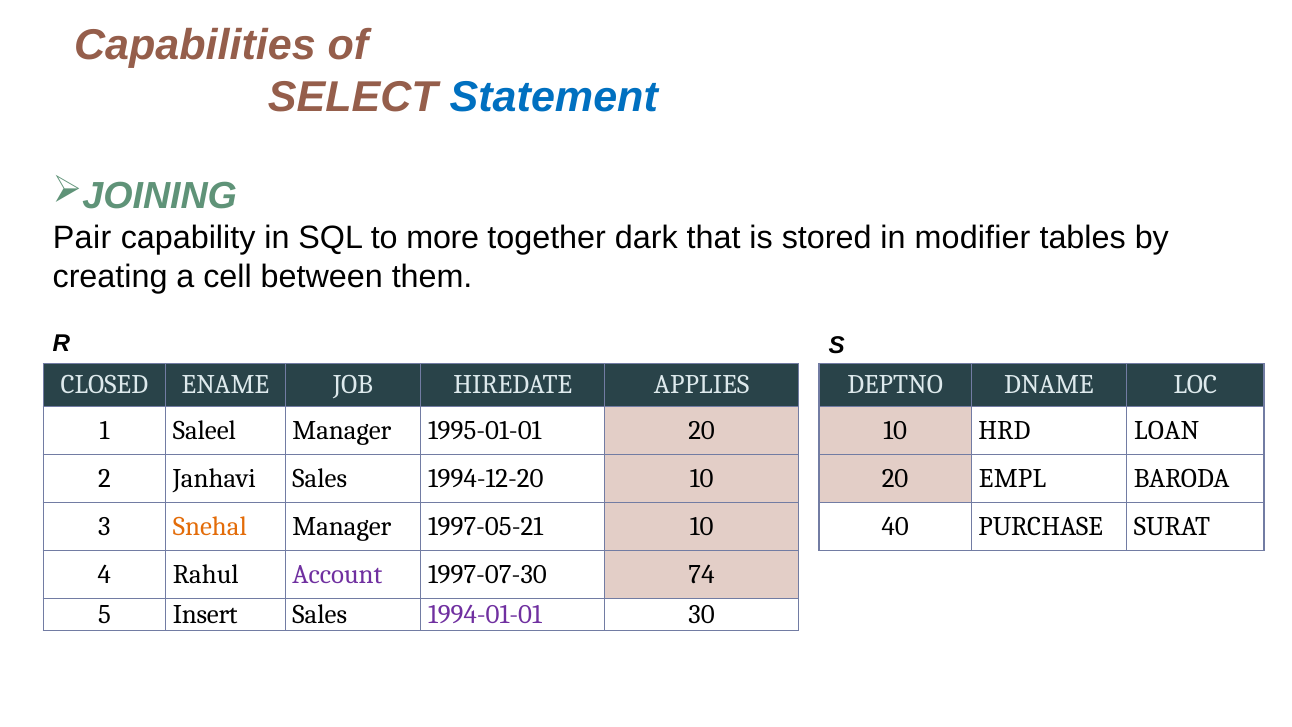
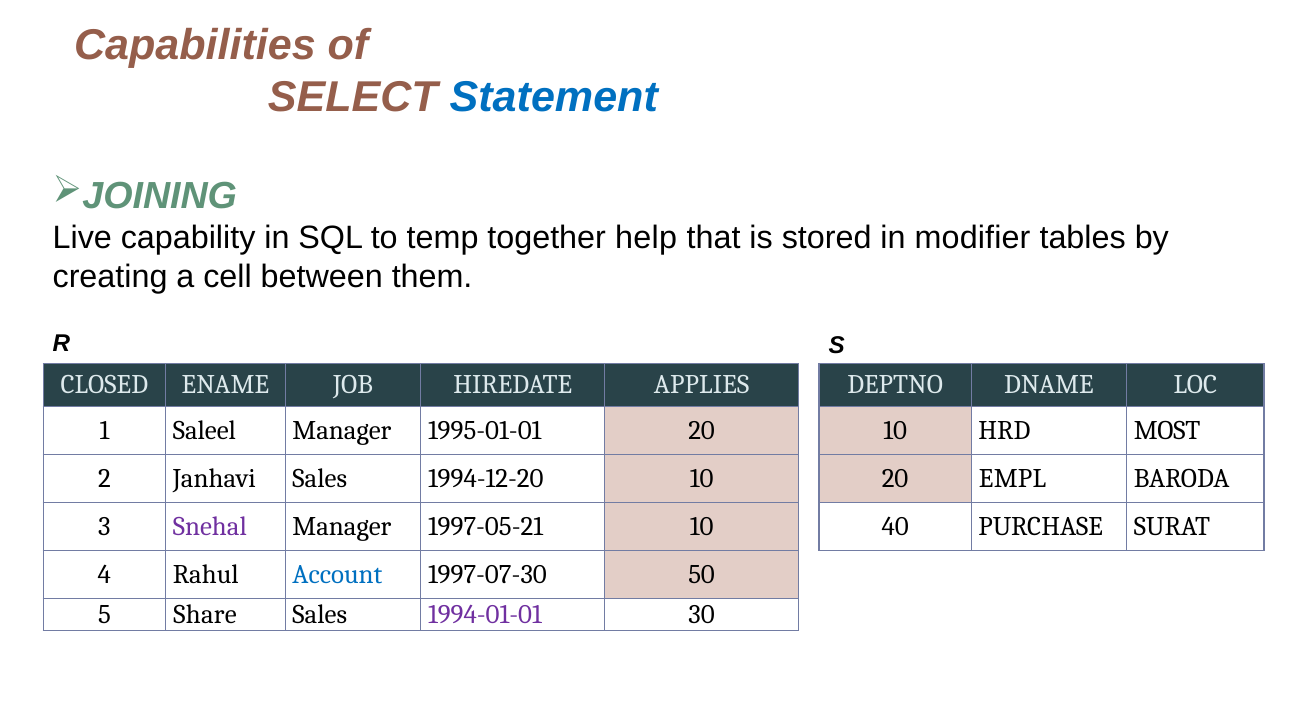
Pair: Pair -> Live (82, 238)
more: more -> temp (443, 238)
dark: dark -> help (646, 238)
LOAN: LOAN -> MOST (1167, 430)
Snehal colour: orange -> purple (210, 526)
Account colour: purple -> blue (337, 574)
74: 74 -> 50 (702, 574)
Insert: Insert -> Share (205, 614)
